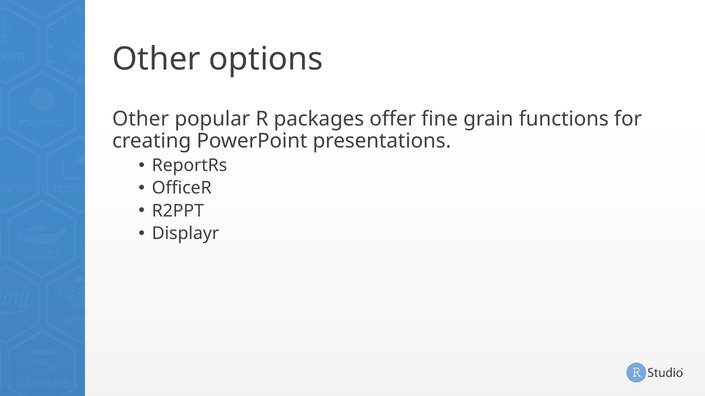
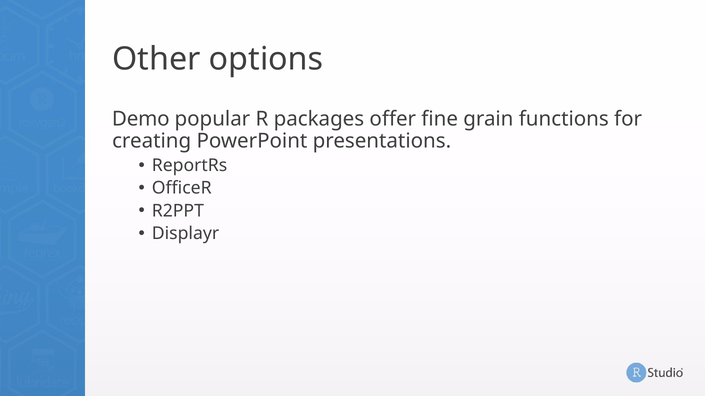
Other: Other -> Demo (141, 119)
